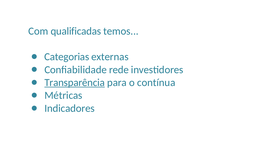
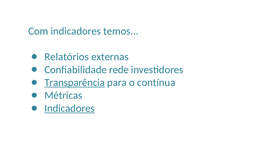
Com qualificadas: qualificadas -> indicadores (76, 31)
Categorias: Categorias -> Relatórios (67, 57)
Indicadores underline: none -> present (70, 108)
